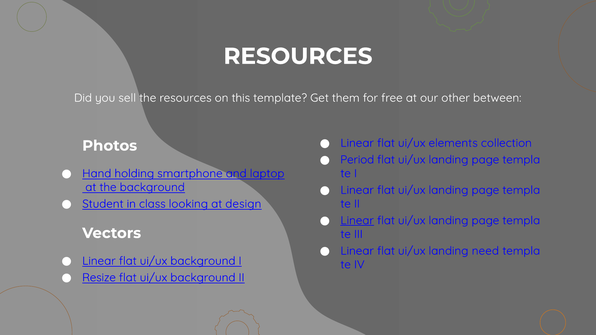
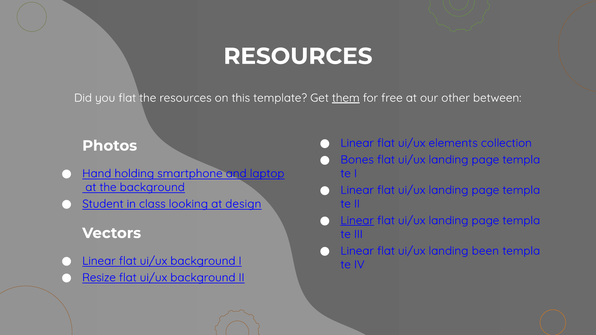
you sell: sell -> flat (127, 98)
them underline: none -> present (346, 98)
Period: Period -> Bones (357, 160)
need: need -> been (485, 251)
